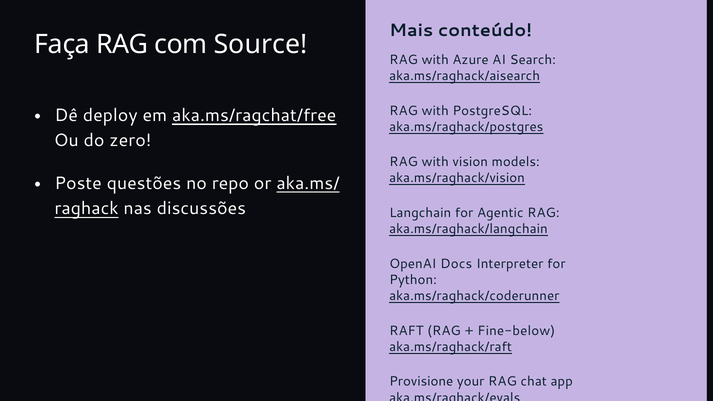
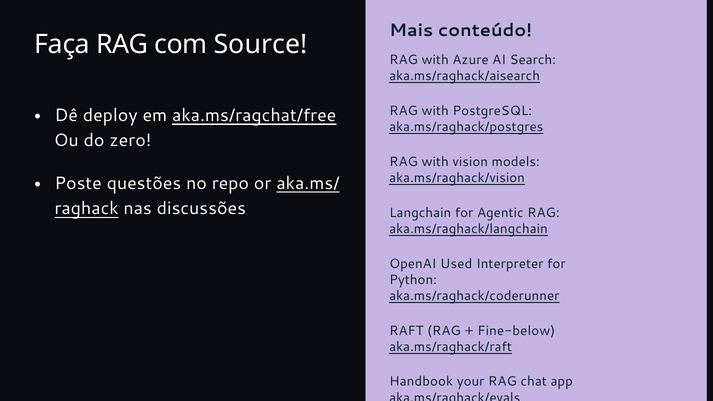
Docs: Docs -> Used (456, 264)
Provisione: Provisione -> Handbook (421, 382)
